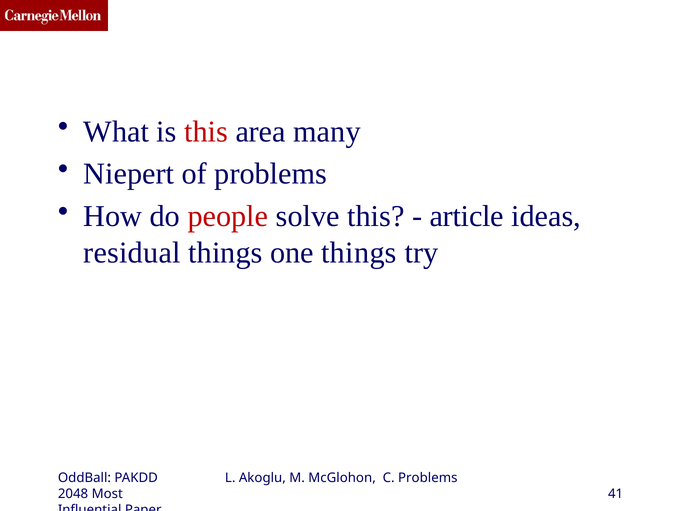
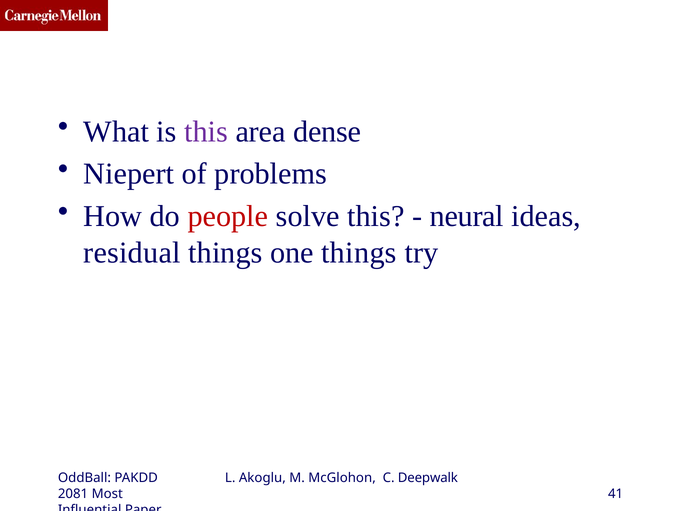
this colour: red -> purple (206, 132)
many: many -> dense (327, 132)
article: article -> neural (467, 216)
C Problems: Problems -> Deepwalk (428, 478)
2048: 2048 -> 2081 (73, 494)
